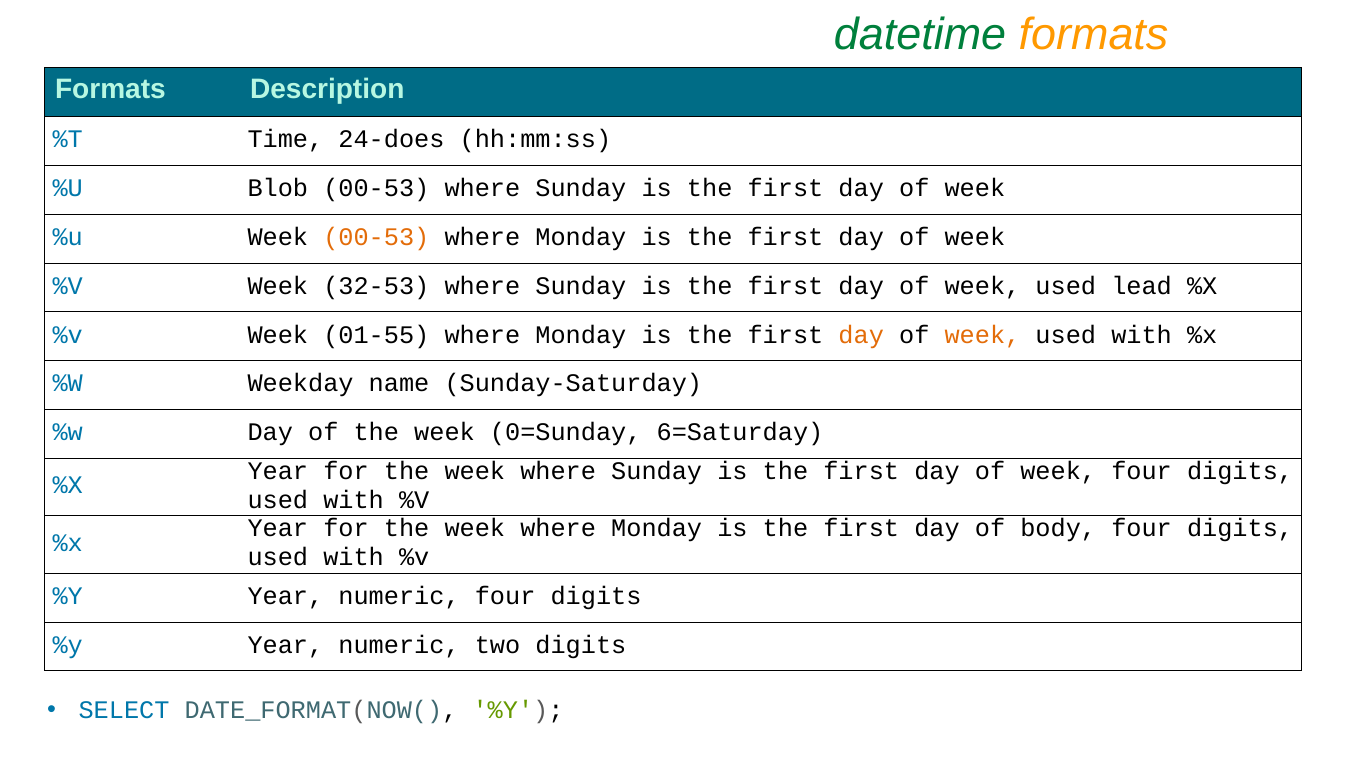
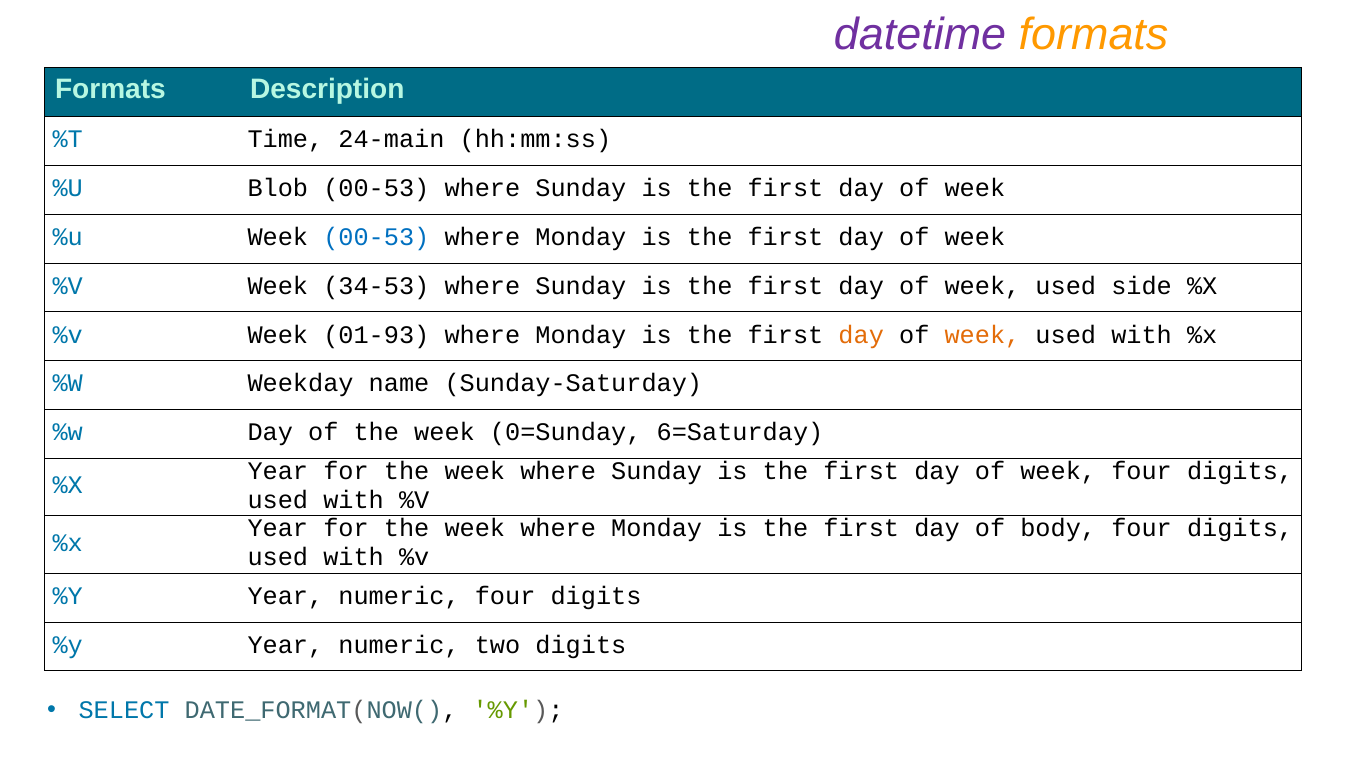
datetime colour: green -> purple (920, 35)
24-does: 24-does -> 24-main (391, 139)
00-53 colour: orange -> blue (376, 237)
32-53: 32-53 -> 34-53 (376, 286)
lead: lead -> side (1142, 286)
01-55: 01-55 -> 01-93 (376, 335)
